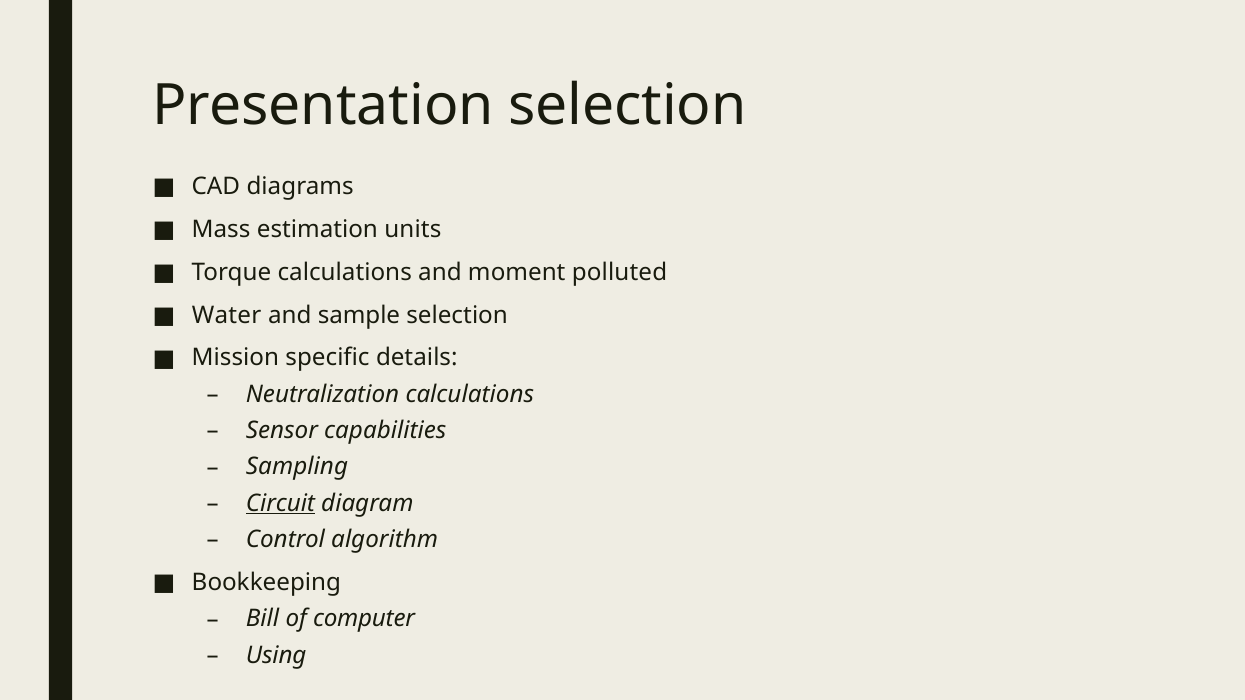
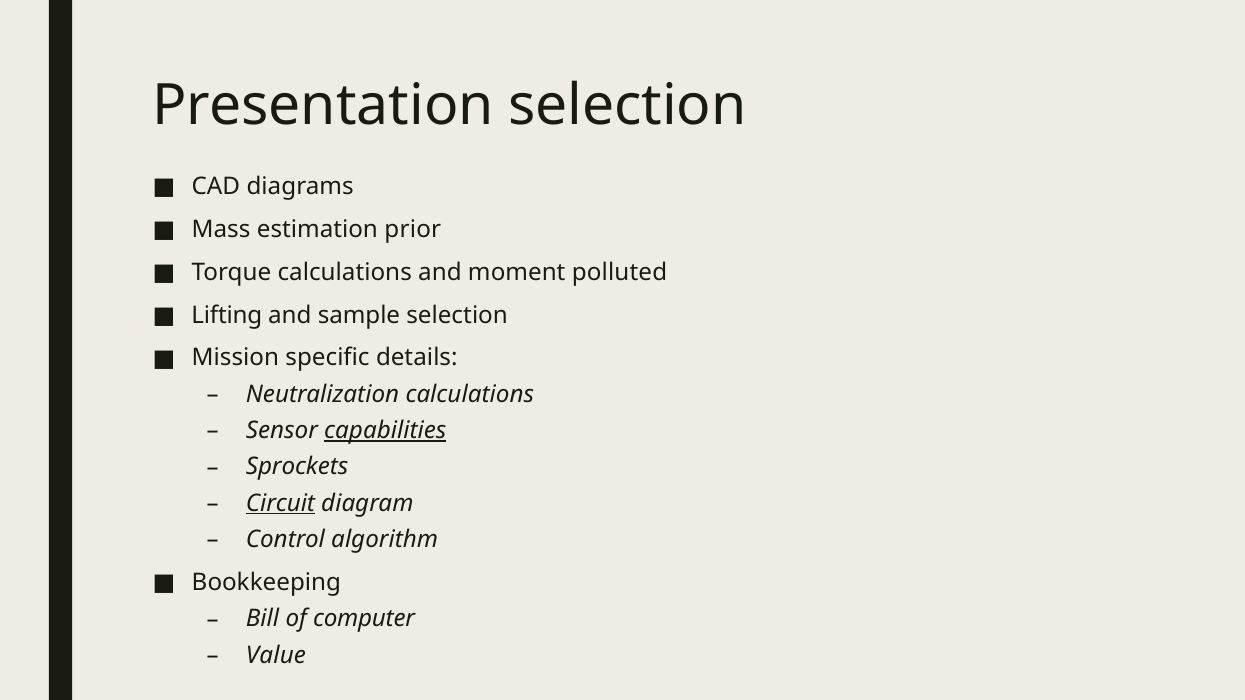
units: units -> prior (413, 229)
Water: Water -> Lifting (227, 315)
capabilities underline: none -> present (385, 431)
Sampling: Sampling -> Sprockets (297, 467)
Using: Using -> Value (276, 656)
